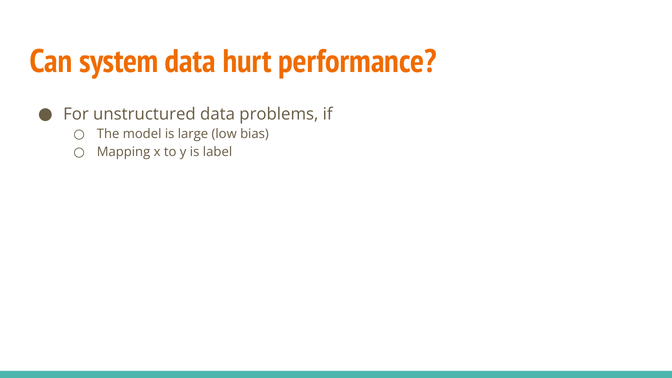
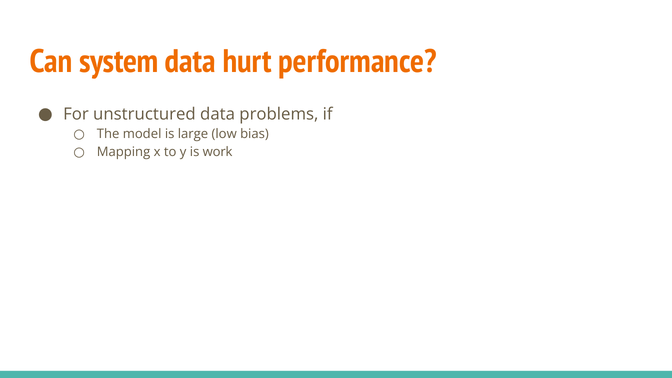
label: label -> work (218, 152)
